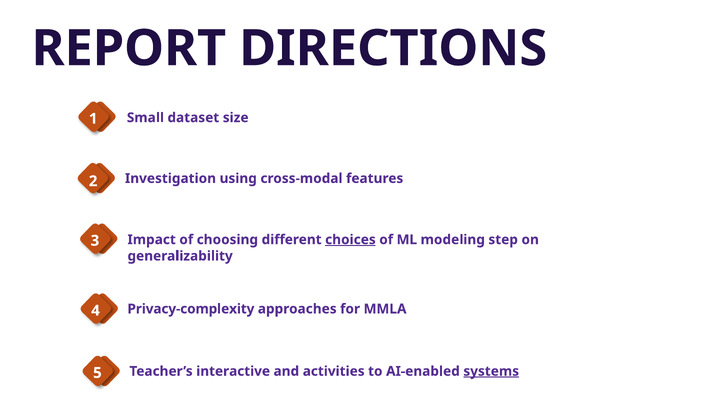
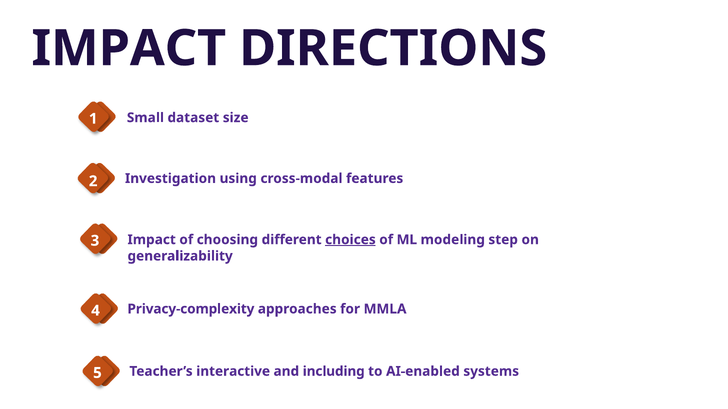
REPORT: REPORT -> IMPACT (129, 49)
activities: activities -> including (334, 372)
systems underline: present -> none (491, 372)
